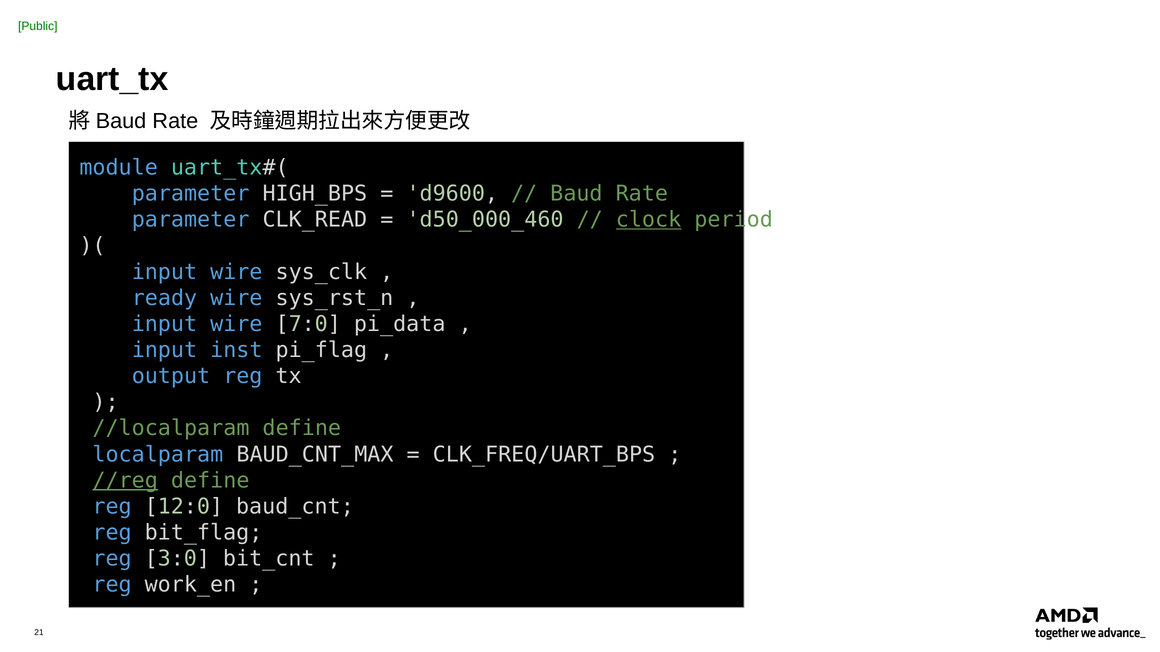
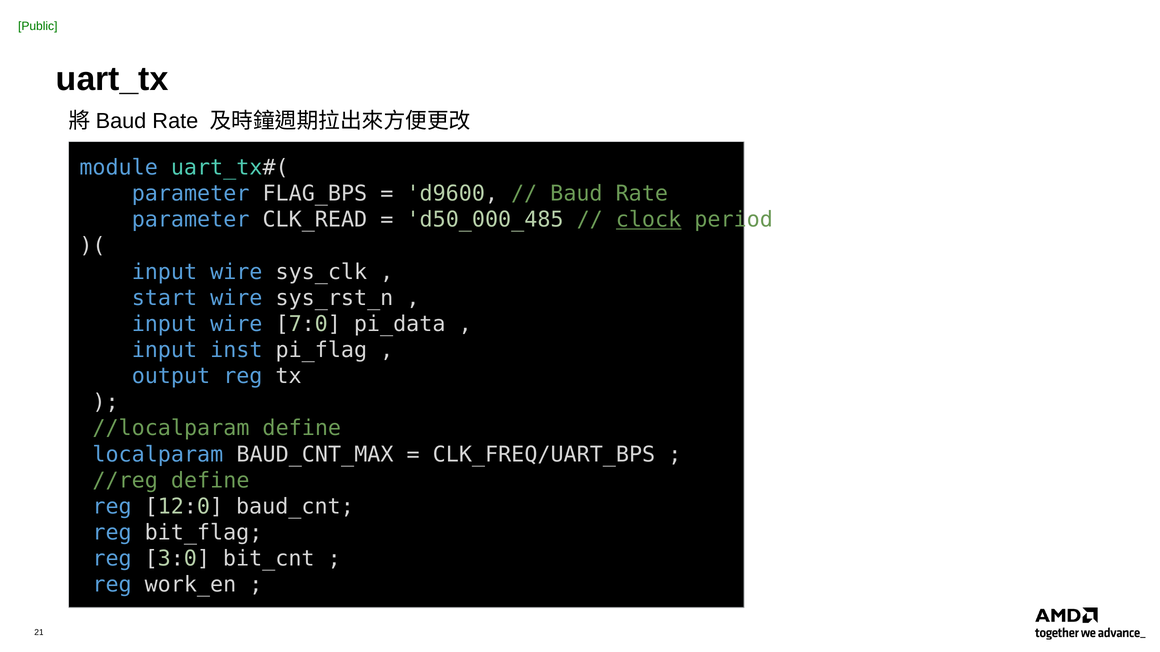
HIGH_BPS: HIGH_BPS -> FLAG_BPS (315, 194)
d50_000_460: d50_000_460 -> d50_000_485 (485, 220)
ready: ready -> start (164, 298)
//reg underline: present -> none (125, 481)
